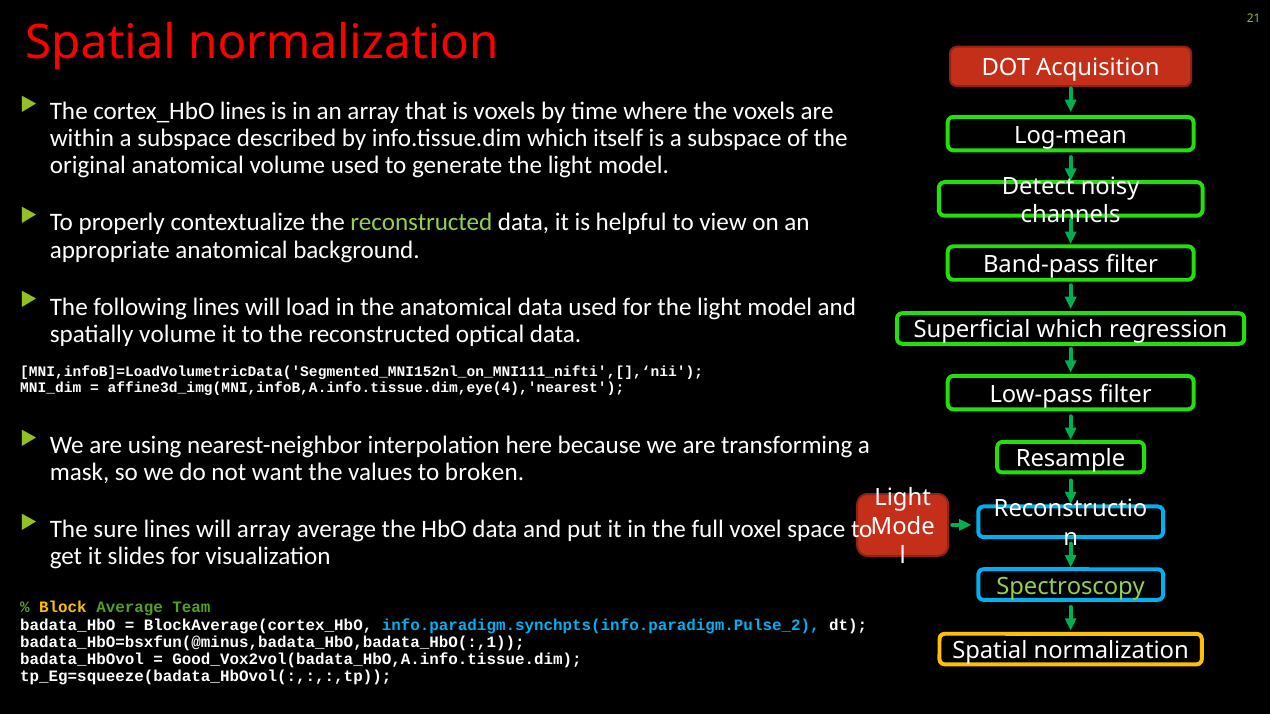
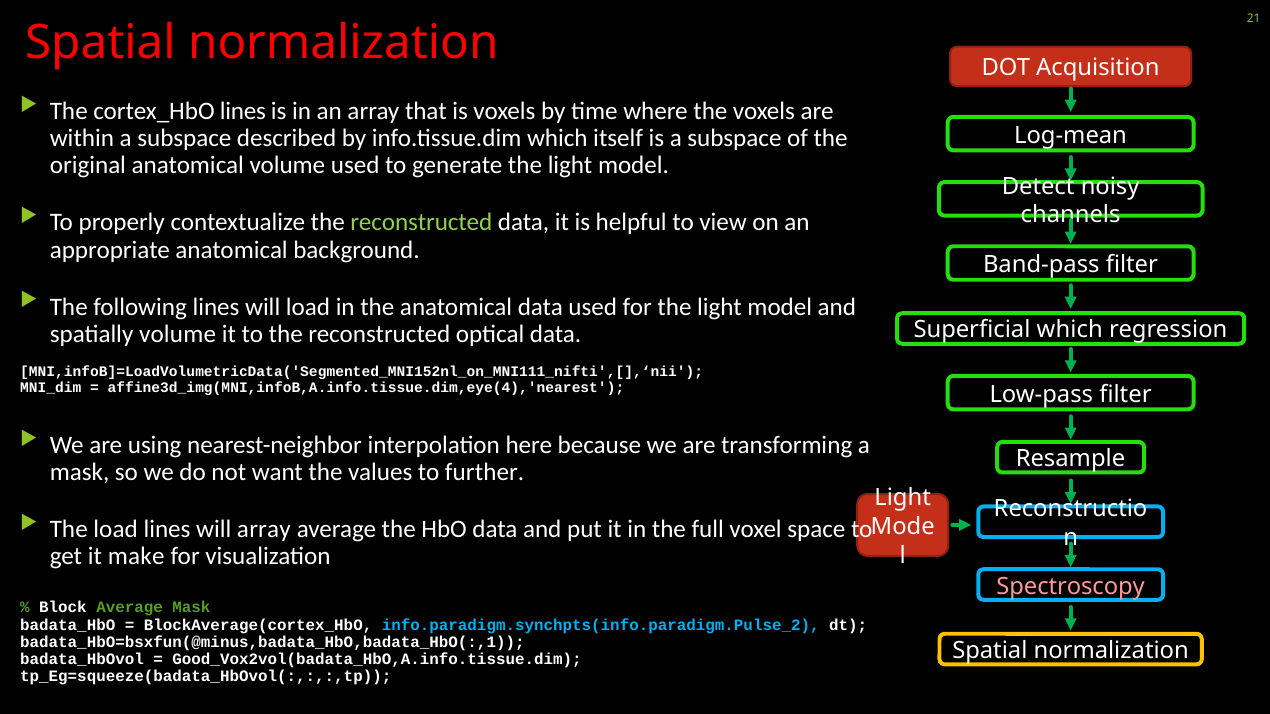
broken: broken -> further (485, 473)
The sure: sure -> load (116, 530)
slides: slides -> make (136, 557)
Spectroscopy colour: light green -> pink (1071, 586)
Block colour: yellow -> white (63, 608)
Average Team: Team -> Mask (191, 608)
